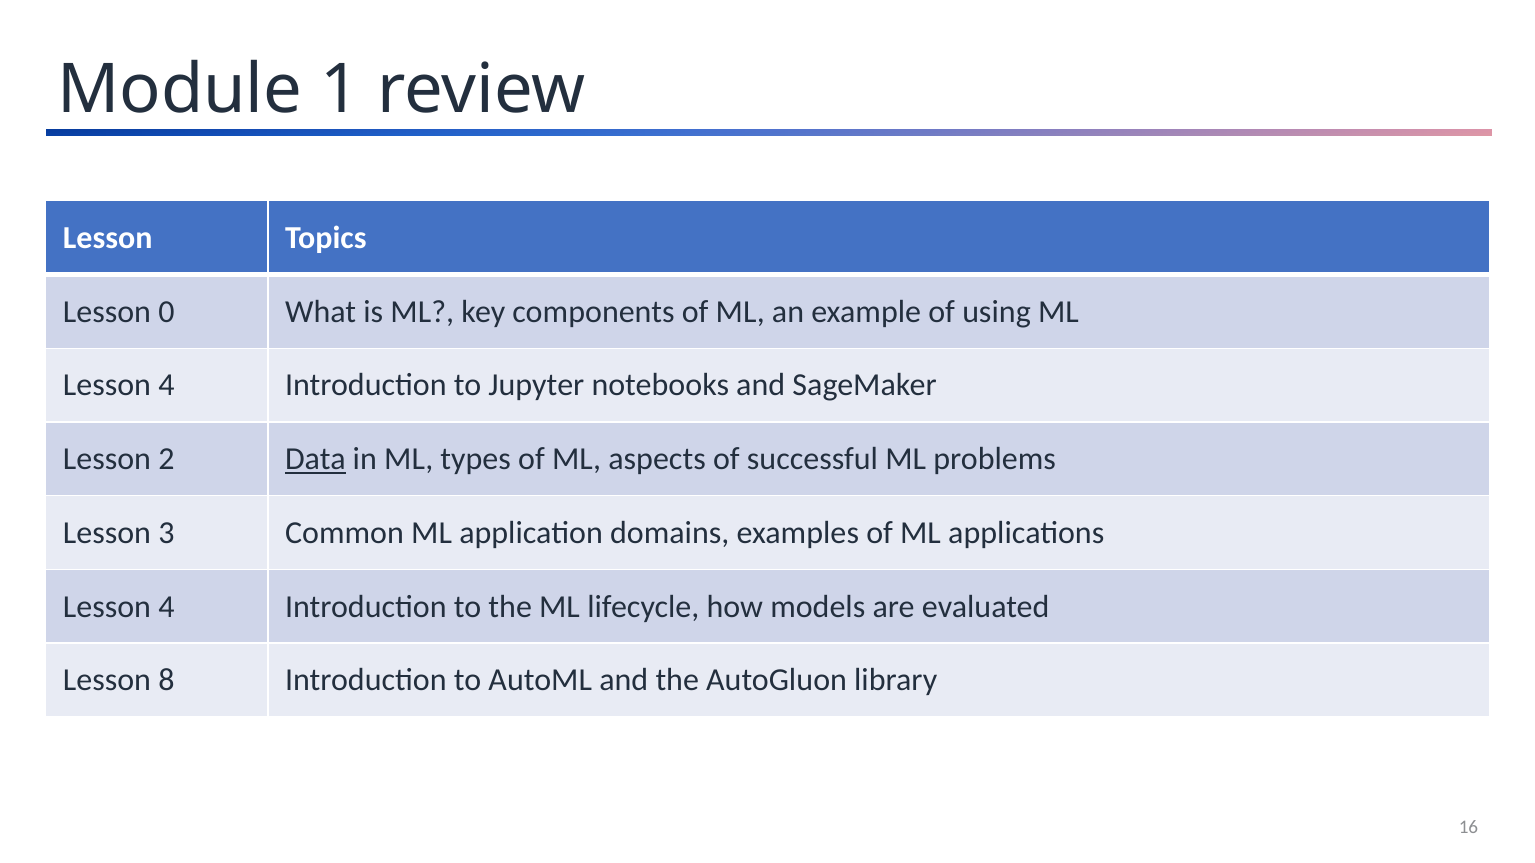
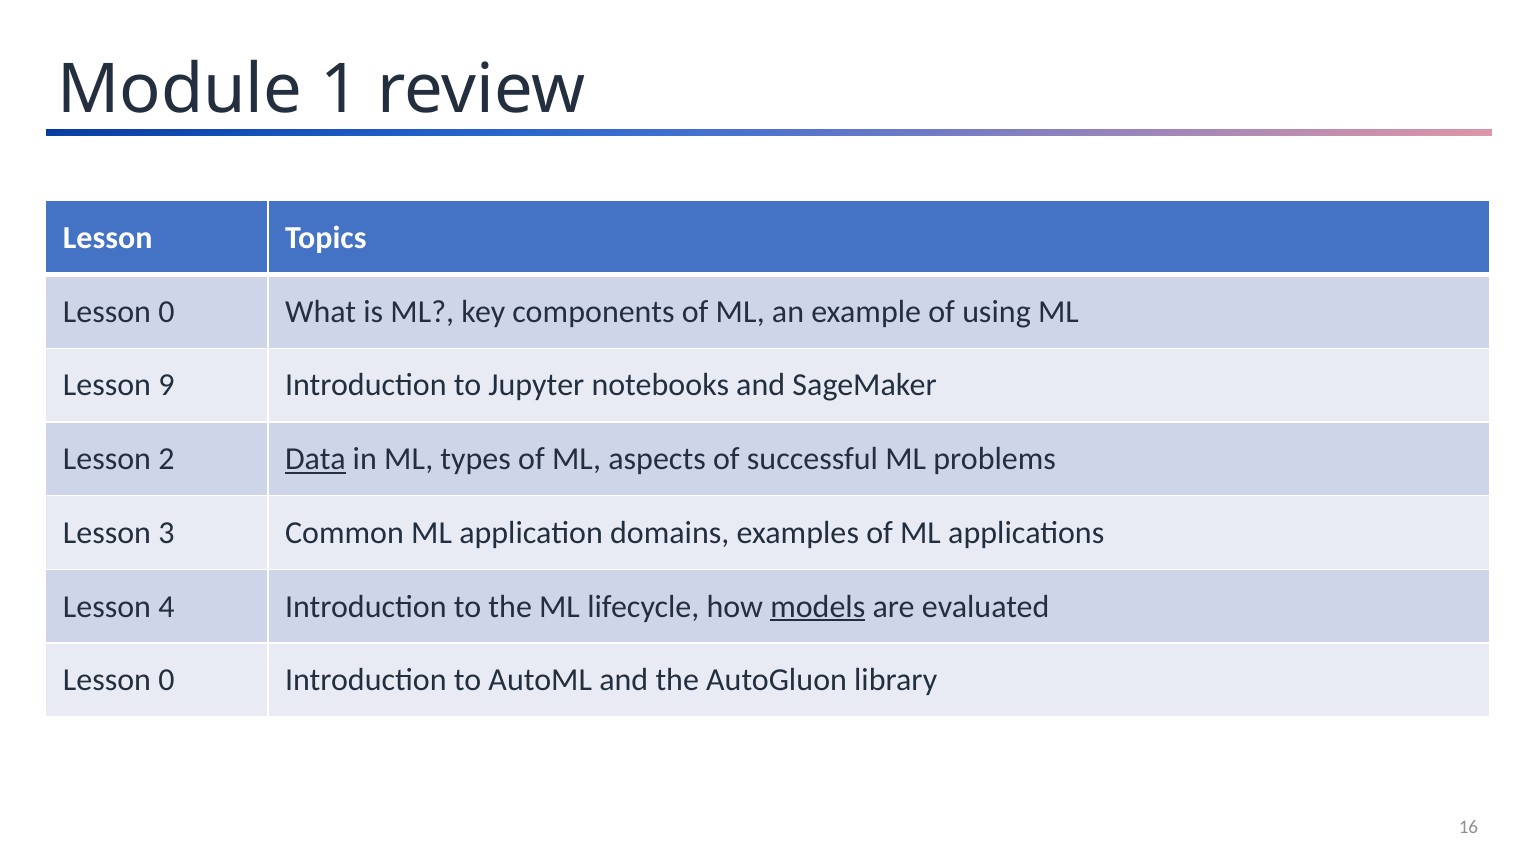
4: 4 -> 9 (166, 386)
models underline: none -> present (818, 607)
8: 8 -> 0 (166, 681)
